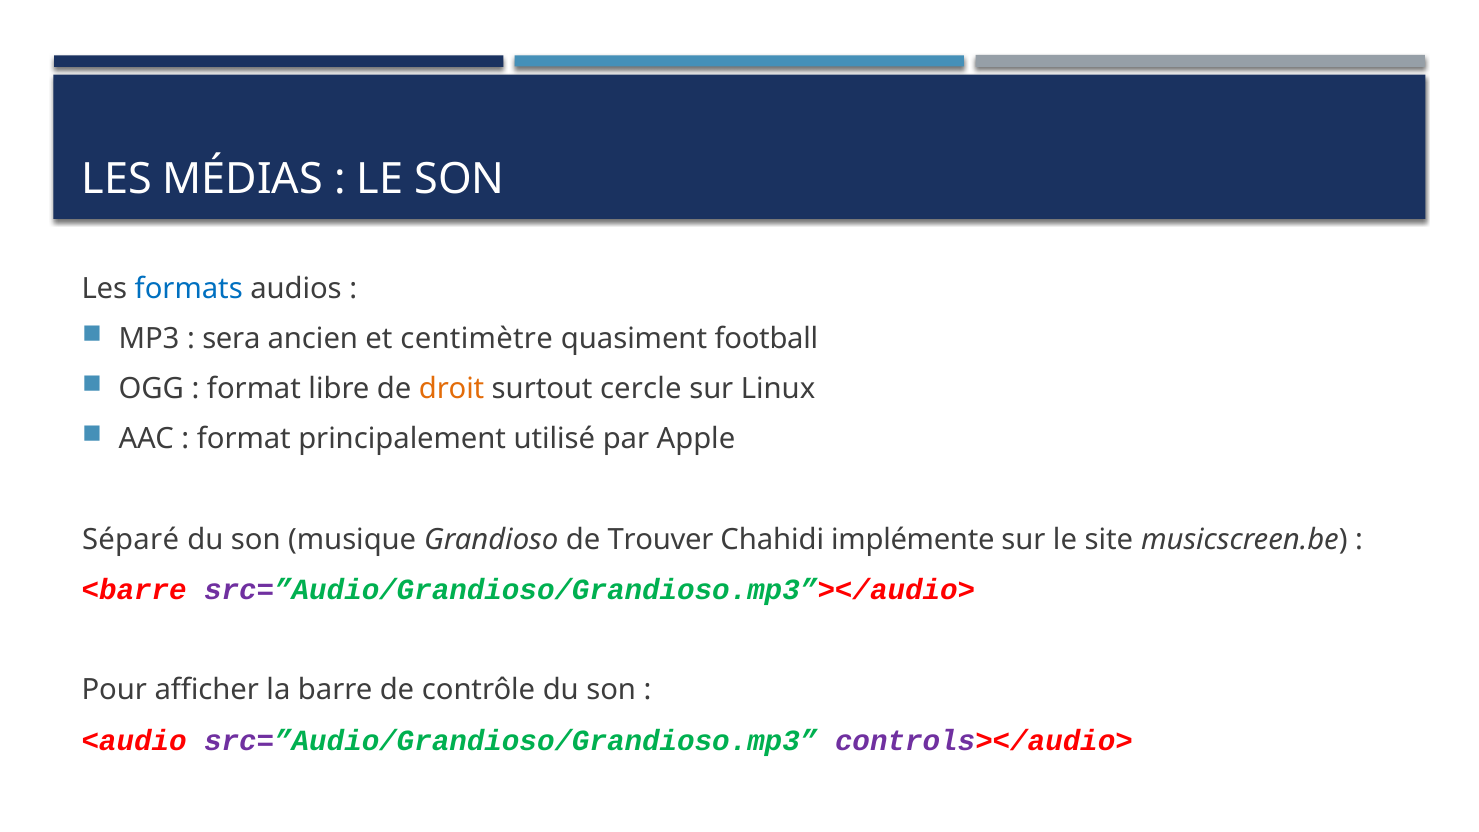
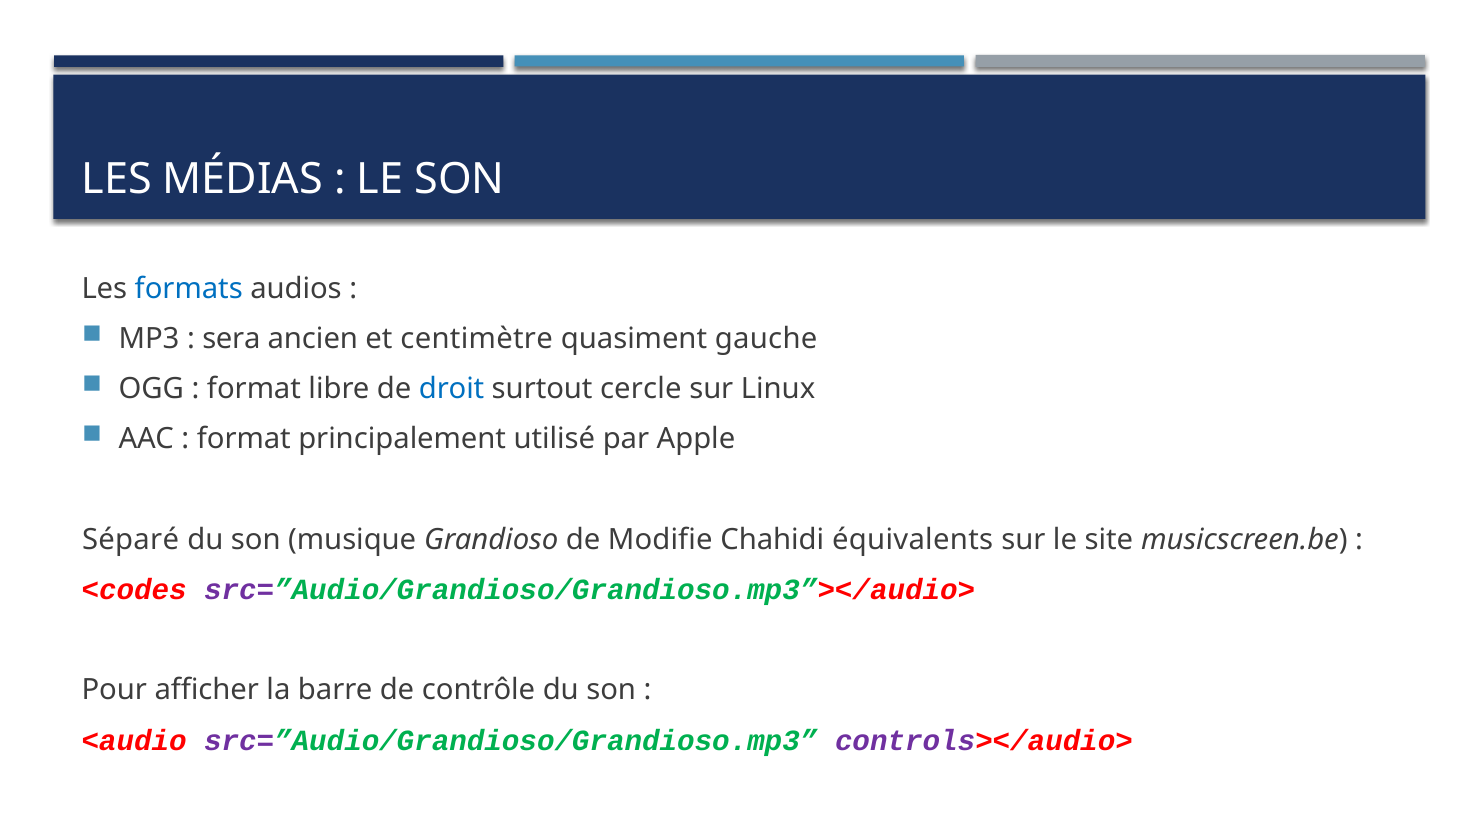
football: football -> gauche (766, 339)
droit colour: orange -> blue (452, 389)
Trouver: Trouver -> Modifie (660, 540)
implémente: implémente -> équivalents (913, 540)
<barre: <barre -> <codes (134, 590)
